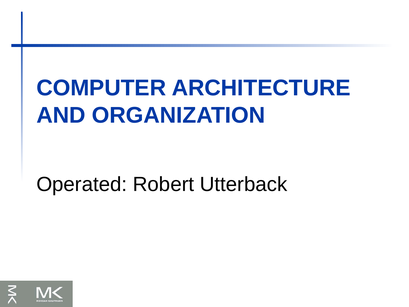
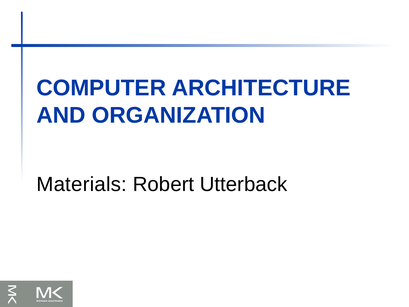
Operated: Operated -> Materials (82, 184)
